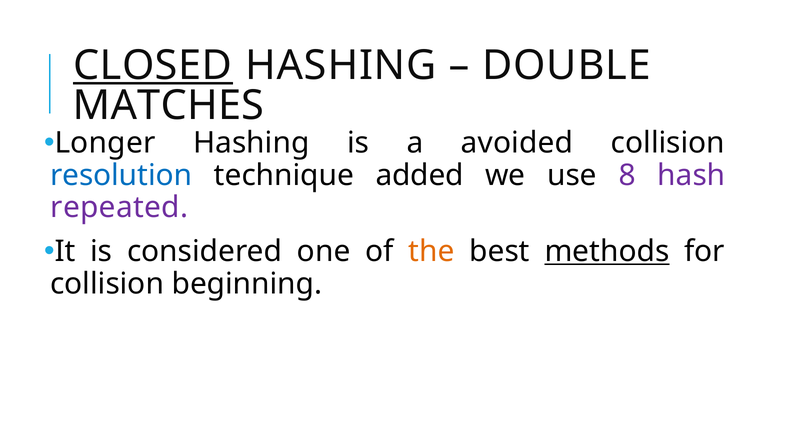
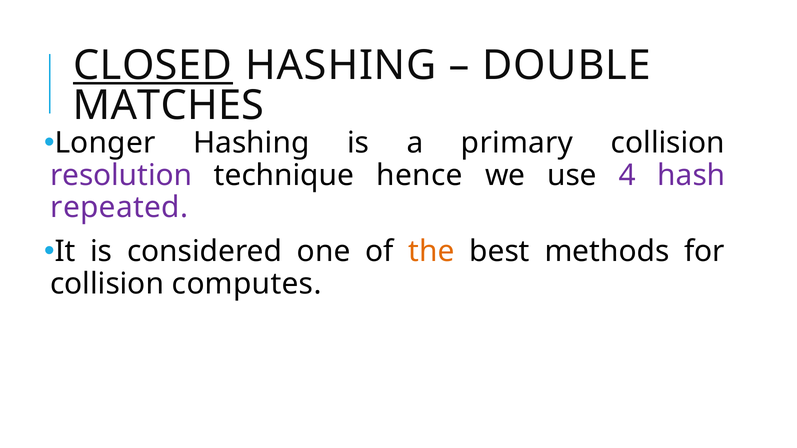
avoided: avoided -> primary (517, 143)
resolution colour: blue -> purple (121, 175)
added: added -> hence (419, 175)
8: 8 -> 4 (627, 175)
methods underline: present -> none (607, 252)
beginning: beginning -> computes (247, 284)
